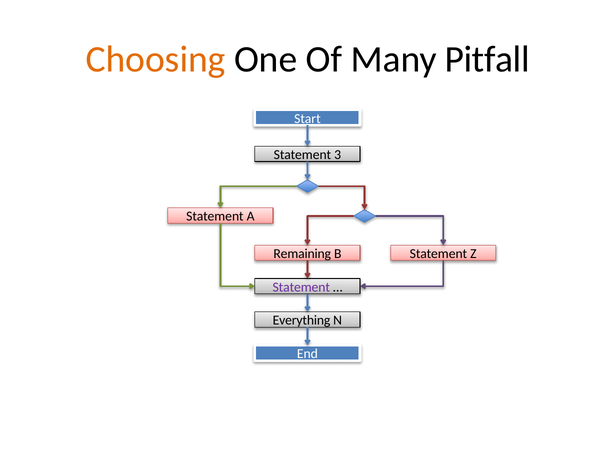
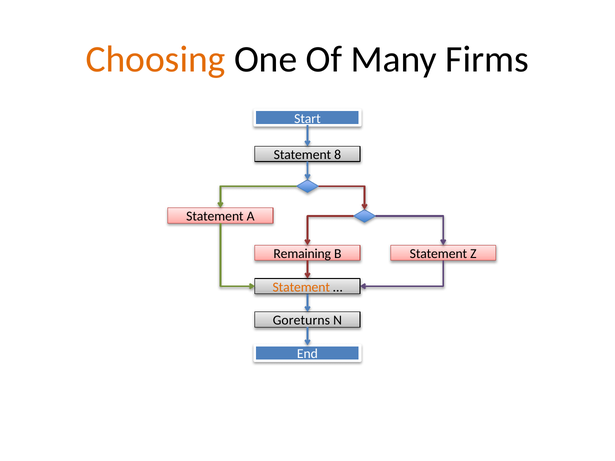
Pitfall: Pitfall -> Firms (487, 60)
3: 3 -> 8 (338, 155)
Statement colour: purple -> orange (301, 287)
Everything: Everything -> Goreturns (301, 321)
